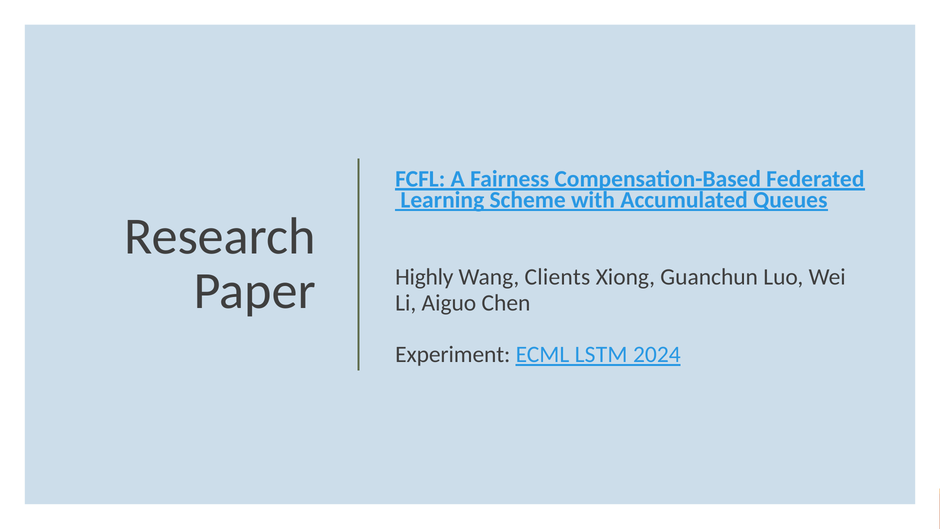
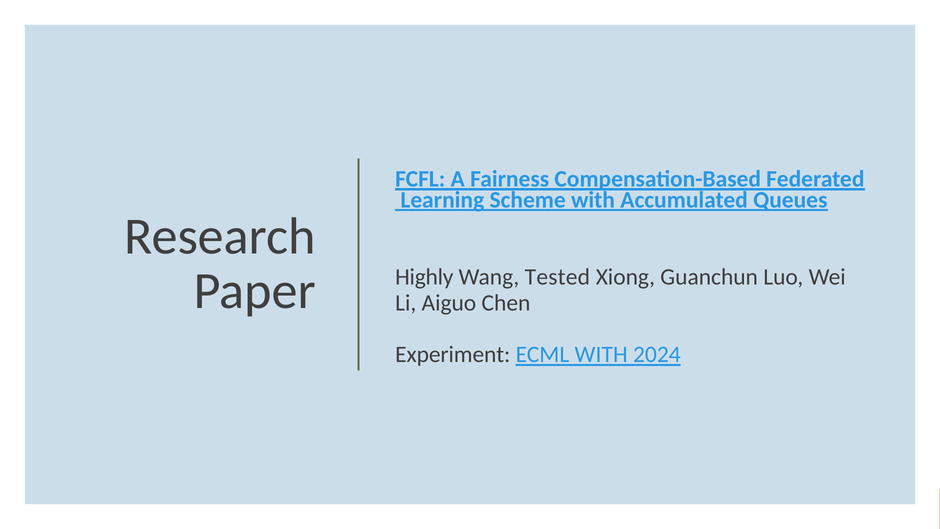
Clients: Clients -> Tested (557, 277)
ECML LSTM: LSTM -> WITH (601, 355)
